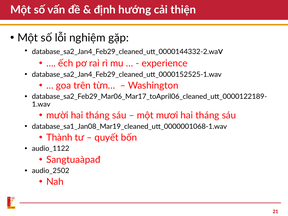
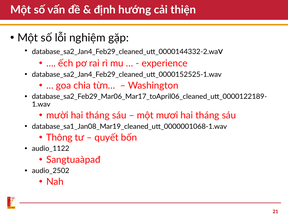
trên: trên -> chia (82, 85)
Thành: Thành -> Thông (59, 138)
